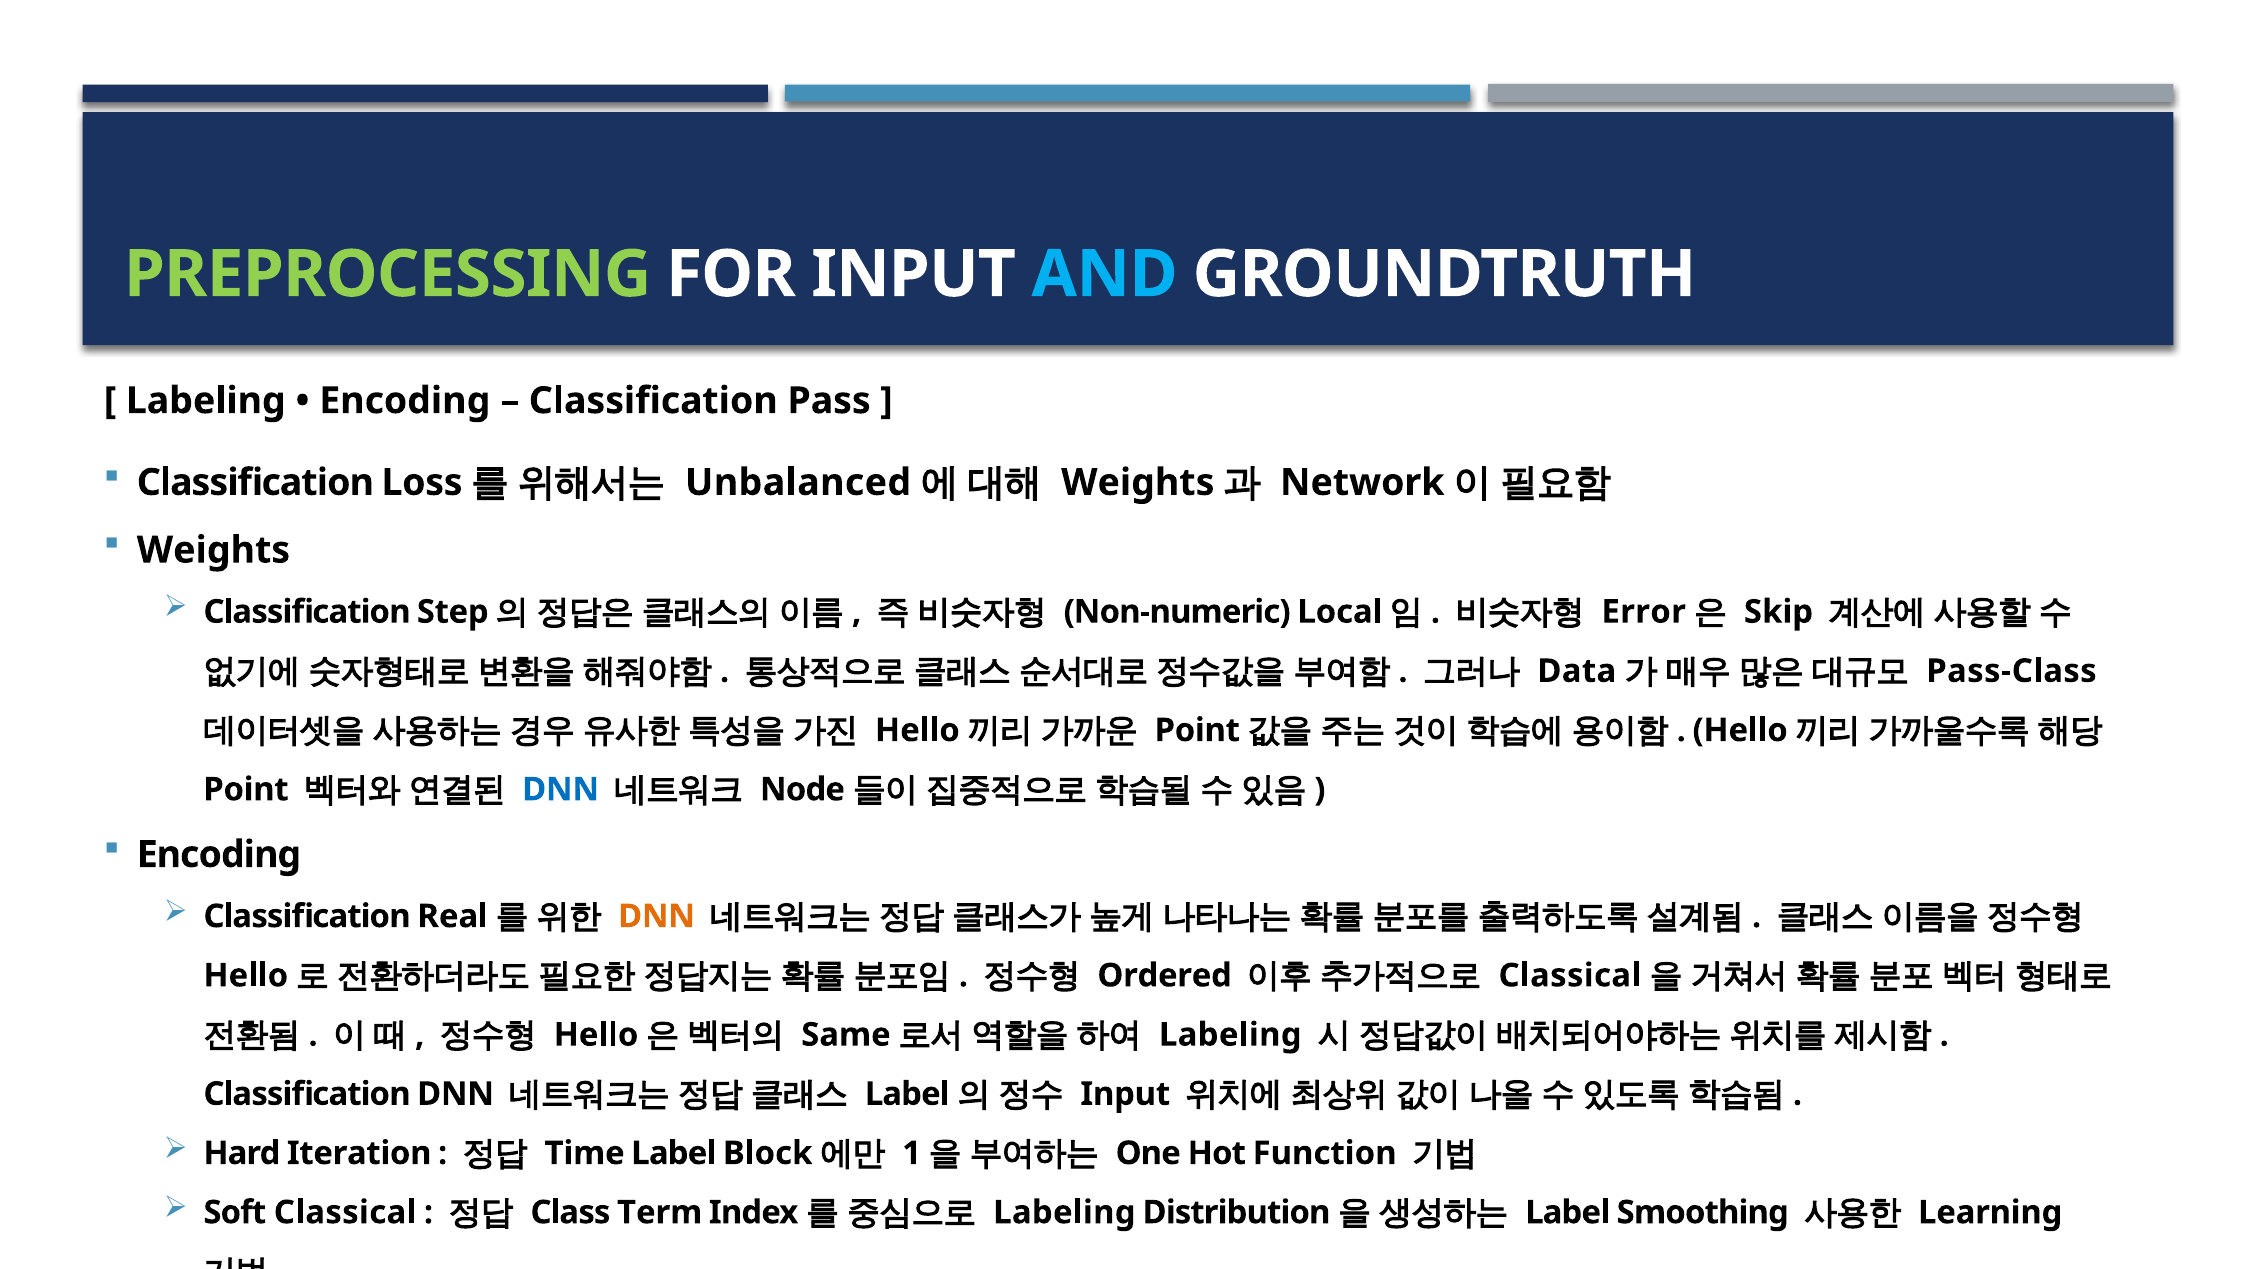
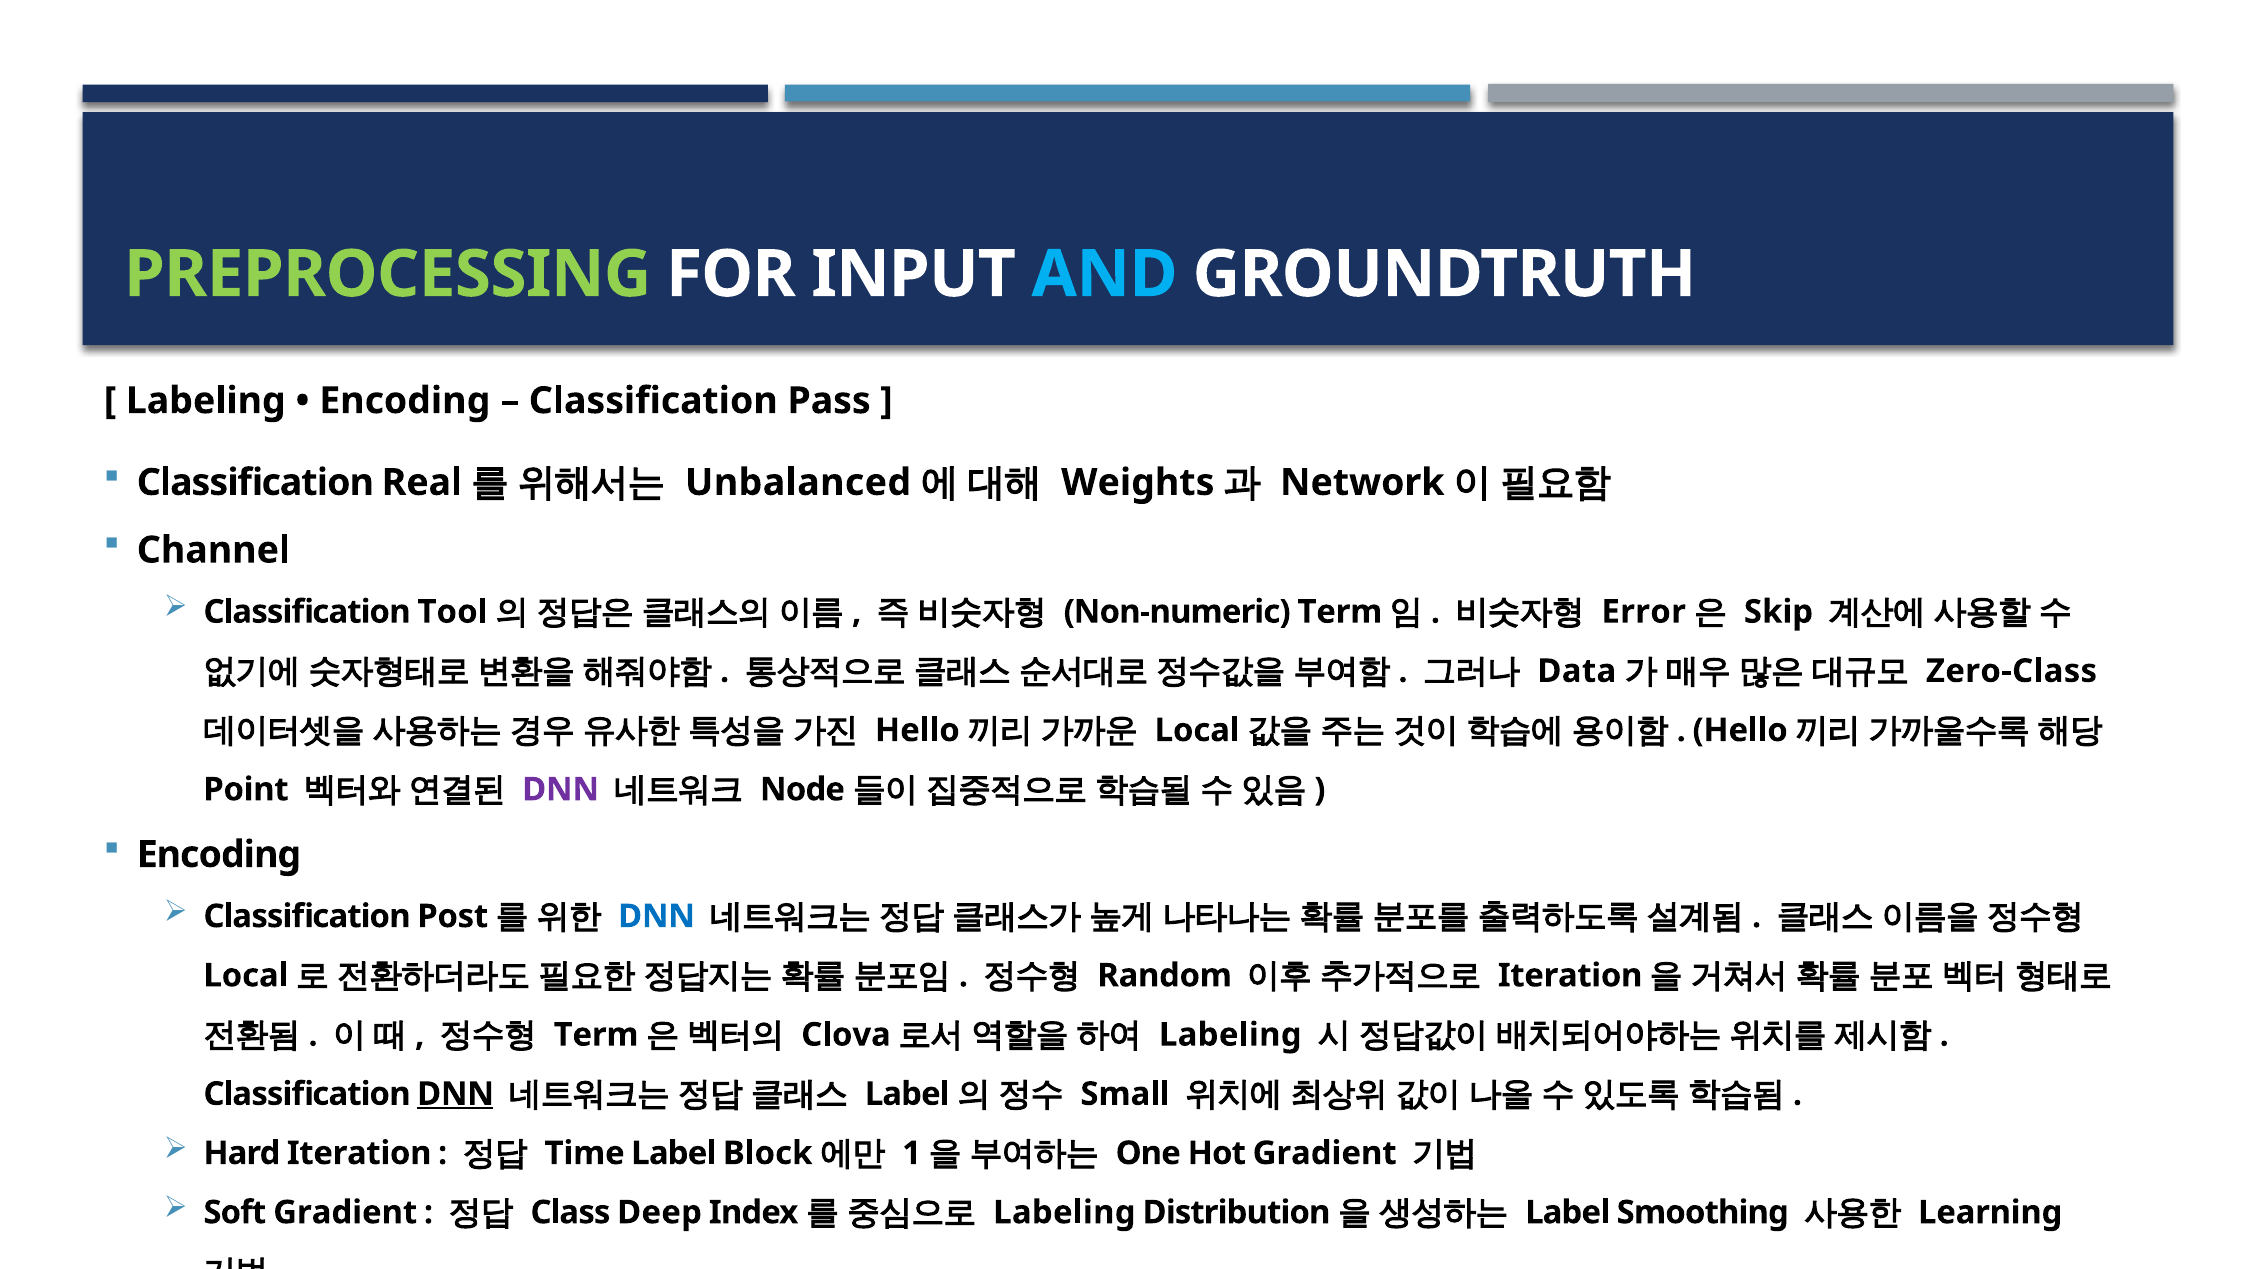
Loss: Loss -> Real (422, 483)
Weights: Weights -> Channel (213, 550)
Step: Step -> Tool (453, 612)
Non-numeric Local: Local -> Term (1340, 612)
Pass-Class: Pass-Class -> Zero-Class (2012, 671)
Point: Point -> Local (1197, 730)
DNN colour: blue -> purple (561, 790)
Real: Real -> Post (453, 916)
DNN colour: orange -> blue (657, 916)
Hello: Hello -> Local (246, 976)
Ordered: Ordered -> Random (1165, 976)
Classical: Classical -> Iteration (1570, 976)
Hello: Hello -> Term (596, 1035)
Same: Same -> Clova (846, 1035)
DNN underline: none -> present (456, 1094)
Input: Input -> Small (1125, 1094)
Hot Function: Function -> Gradient (1325, 1153)
Soft Classical: Classical -> Gradient (345, 1212)
Term: Term -> Deep (660, 1212)
